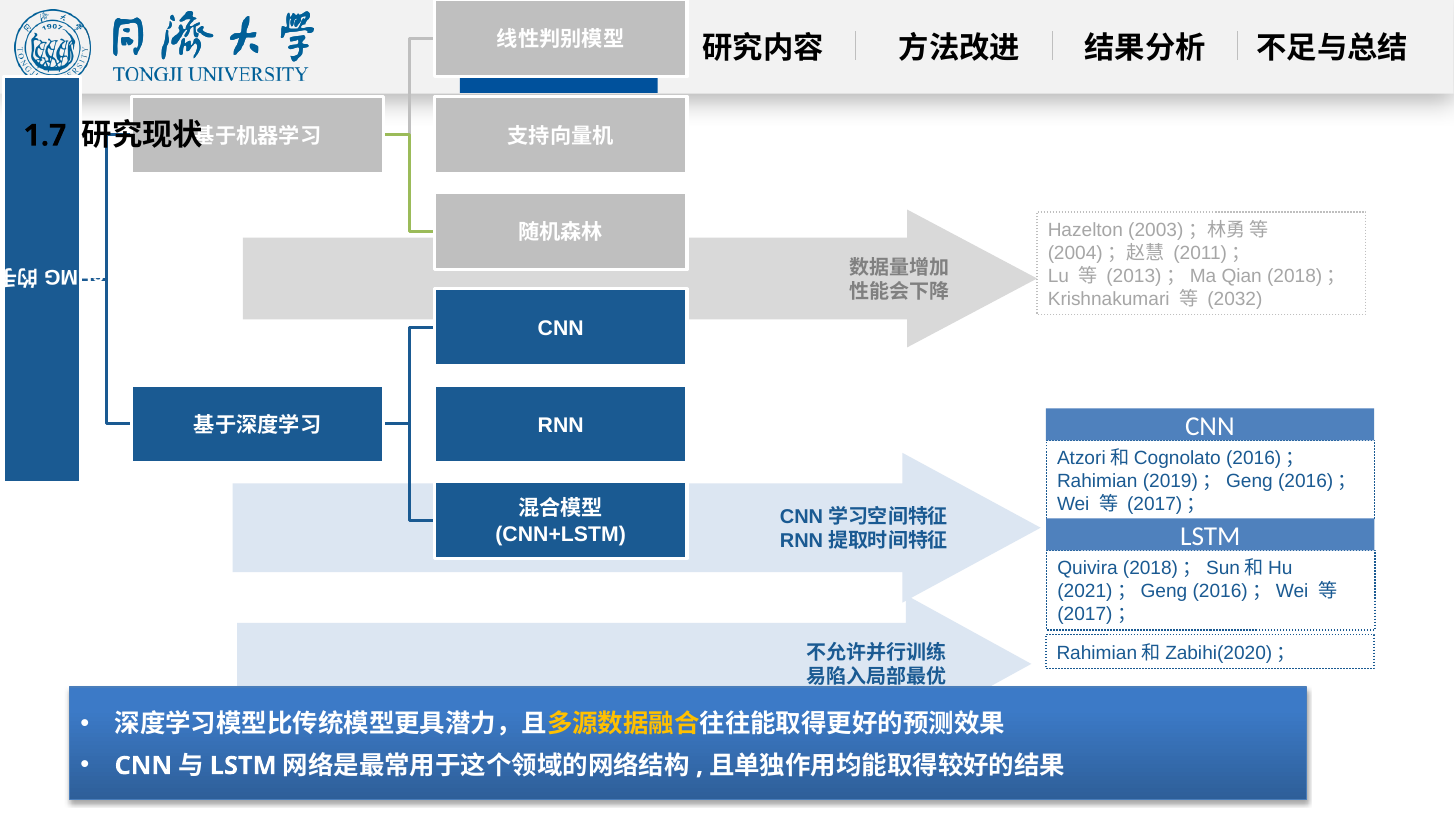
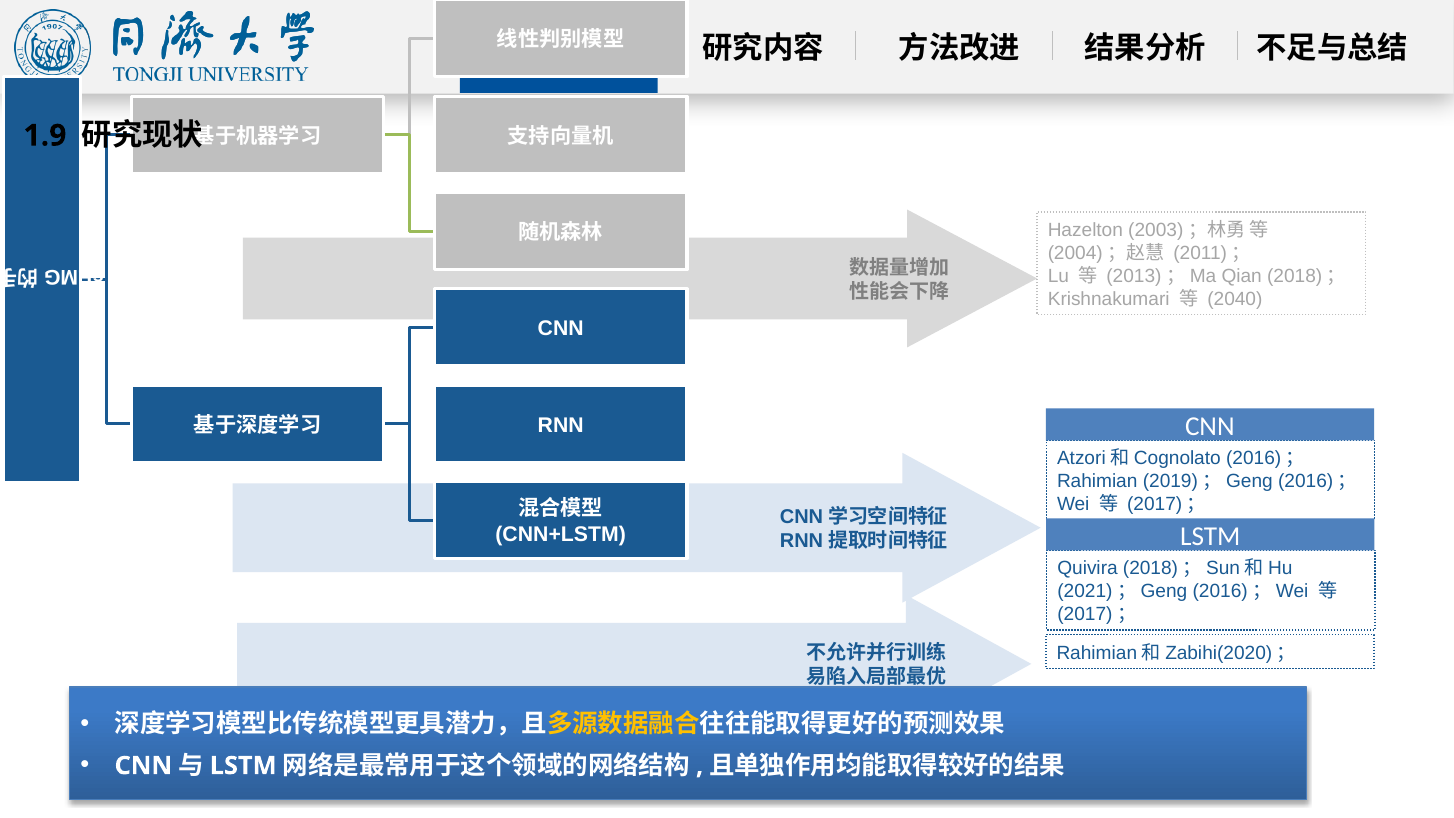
1.7: 1.7 -> 1.9 (45, 135)
2032: 2032 -> 2040 (1235, 299)
